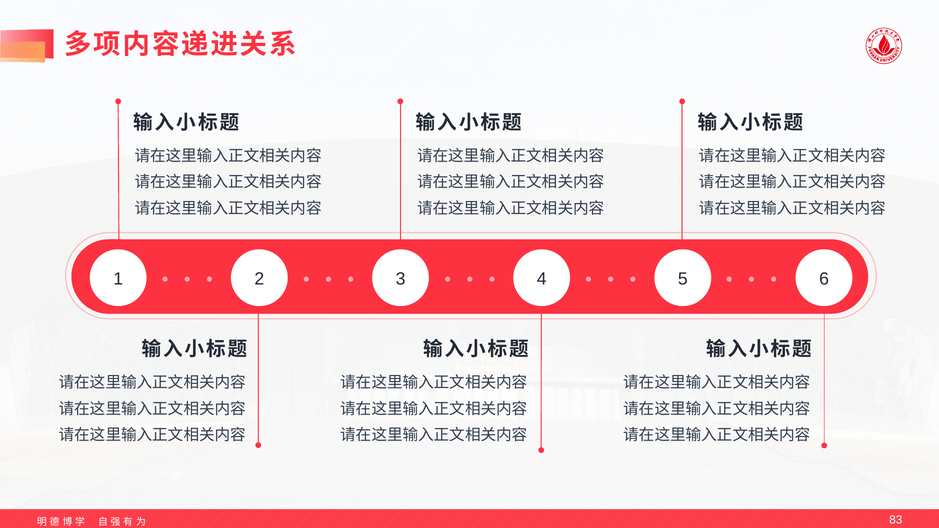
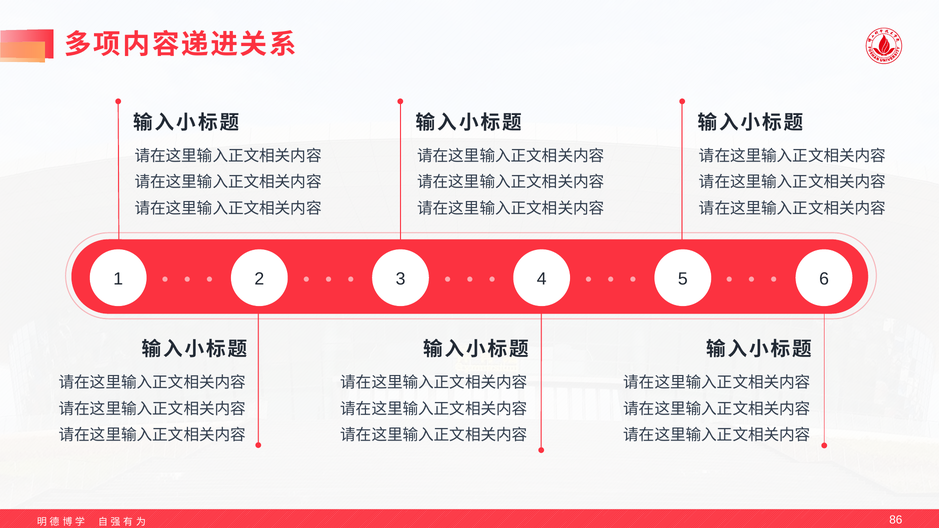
83: 83 -> 86 (896, 520)
